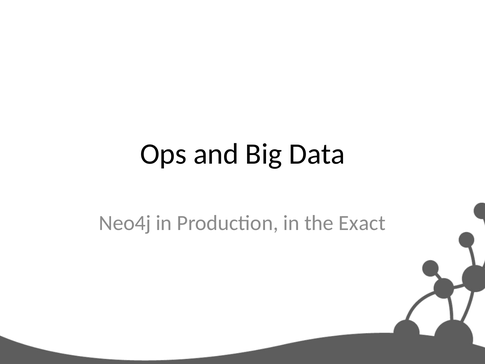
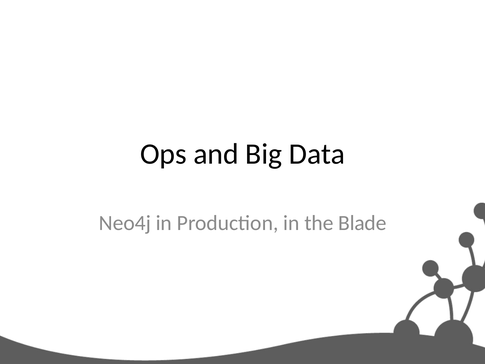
Exact: Exact -> Blade (362, 223)
